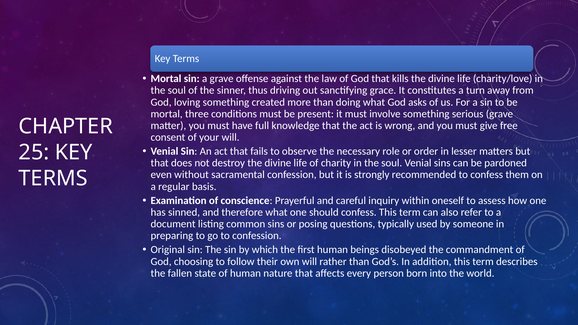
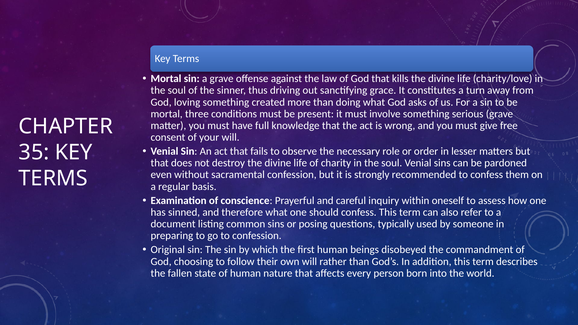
25: 25 -> 35 (34, 152)
